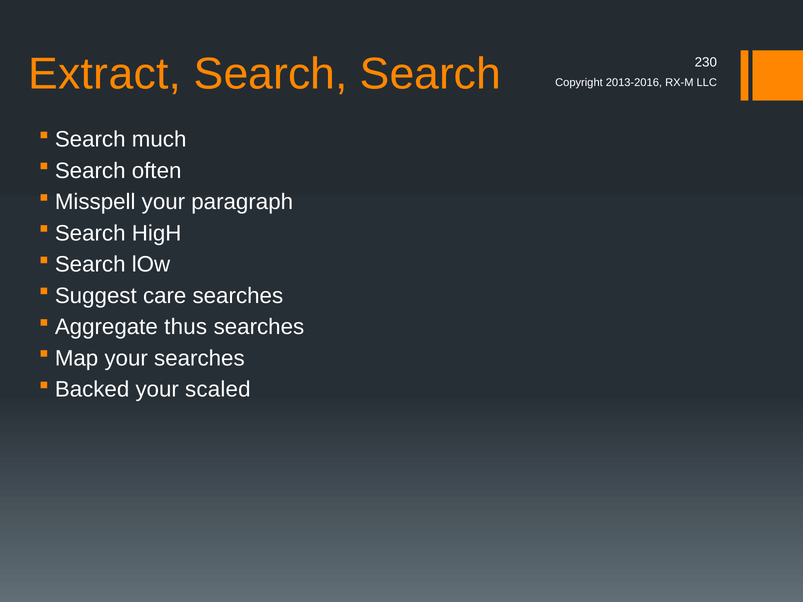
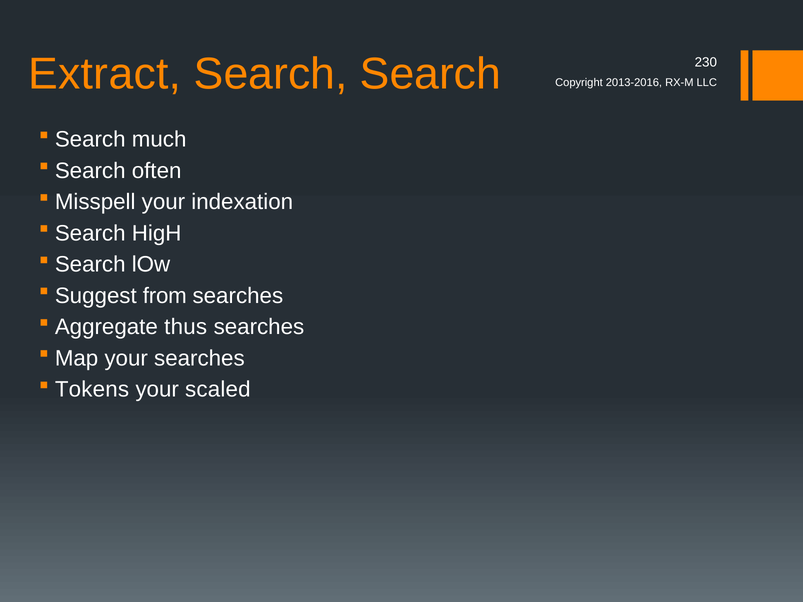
paragraph: paragraph -> indexation (242, 202)
care: care -> from (165, 296)
Backed: Backed -> Tokens (92, 390)
